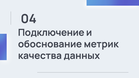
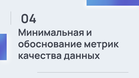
Подключение: Подключение -> Минимальная (51, 33)
